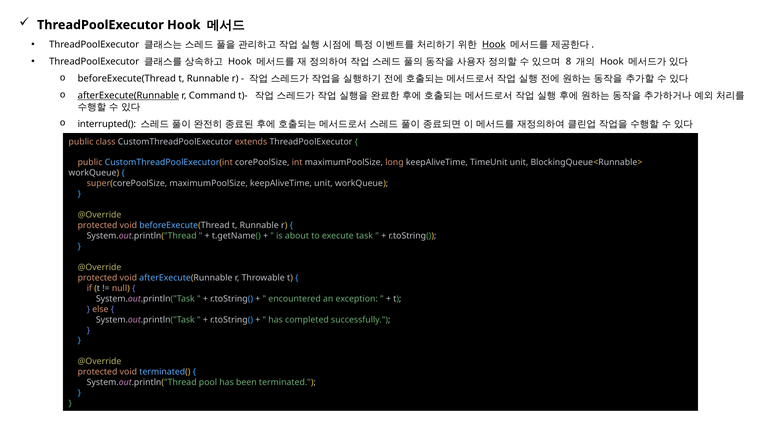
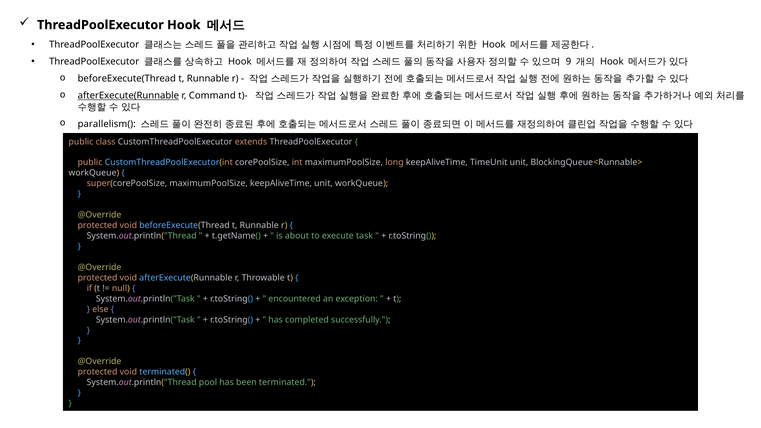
Hook underline: present -> none (494, 45)
8: 8 -> 9 (569, 62)
interrupted(: interrupted( -> parallelism( (107, 124)
